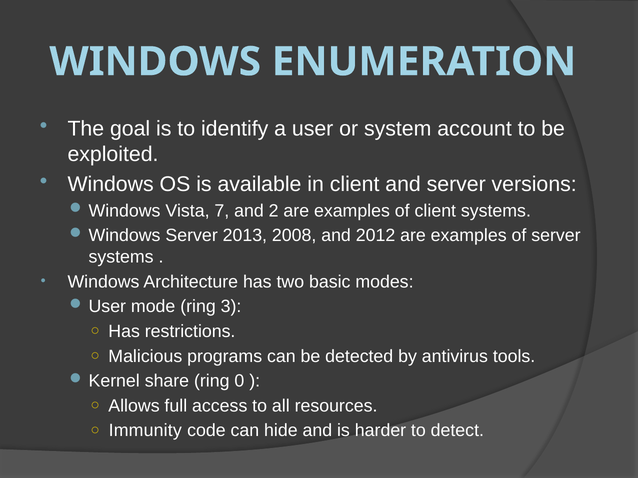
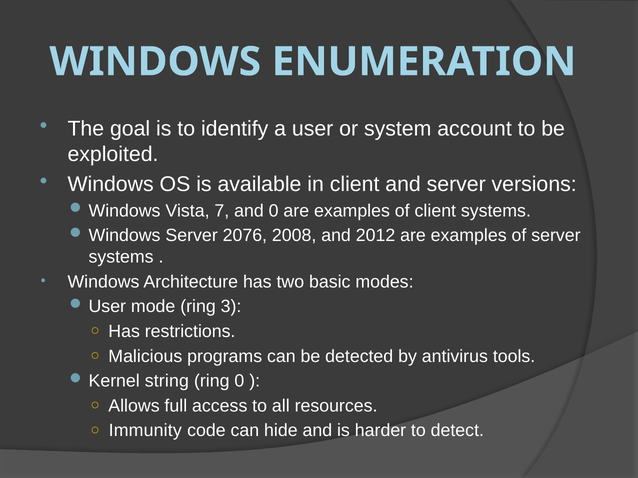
and 2: 2 -> 0 (274, 211)
2013: 2013 -> 2076 (245, 236)
share: share -> string (167, 381)
